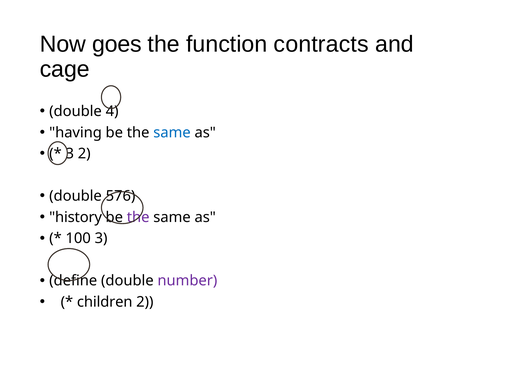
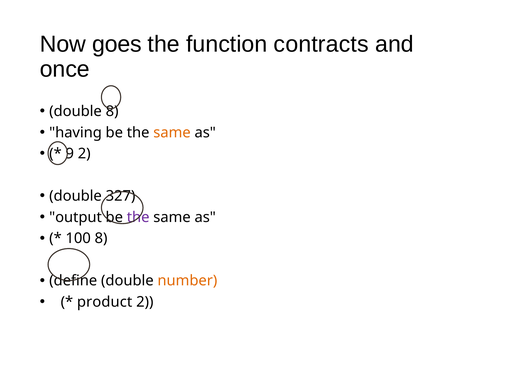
cage: cage -> once (65, 69)
double 4: 4 -> 8 (112, 111)
same colour: blue -> orange (172, 132)
3: 3 -> 9 (70, 154)
576: 576 -> 327 (121, 196)
history: history -> output (76, 217)
100 3: 3 -> 8 (101, 238)
number colour: purple -> orange (187, 281)
children: children -> product (105, 302)
